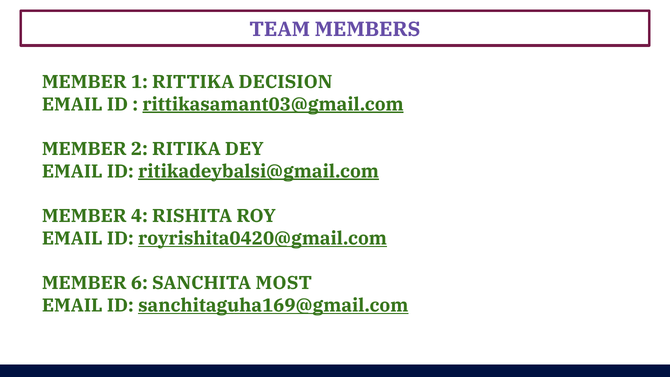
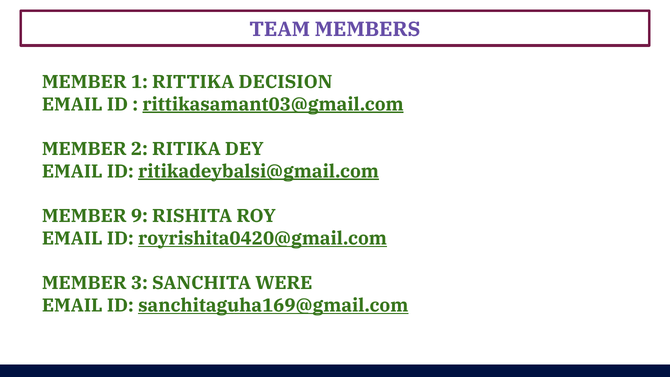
4: 4 -> 9 (139, 216)
6: 6 -> 3 (139, 283)
MOST: MOST -> WERE (284, 283)
